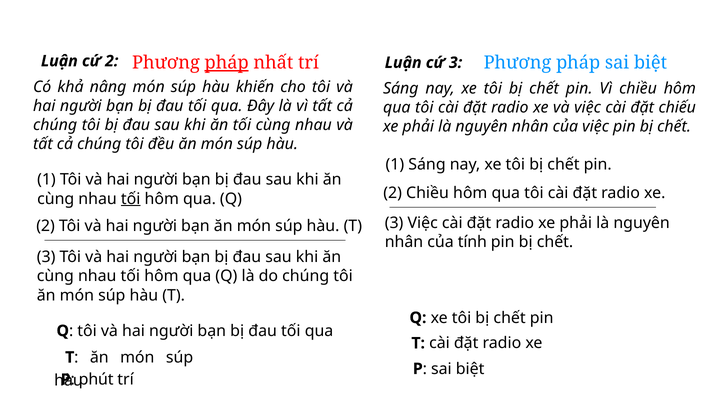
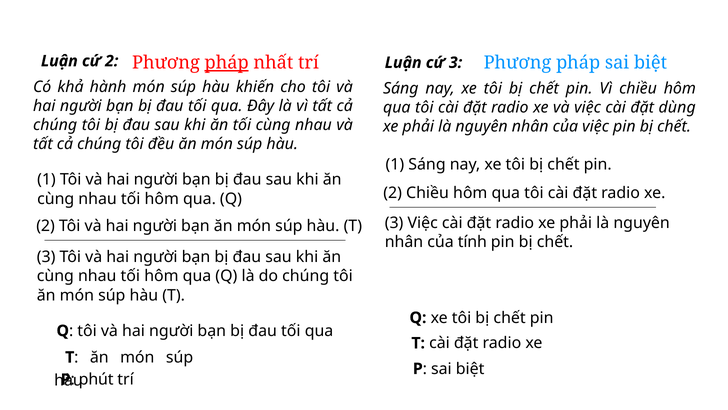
nâng: nâng -> hành (108, 87)
chiếu: chiếu -> dùng (677, 107)
tối underline: present -> none (131, 199)
